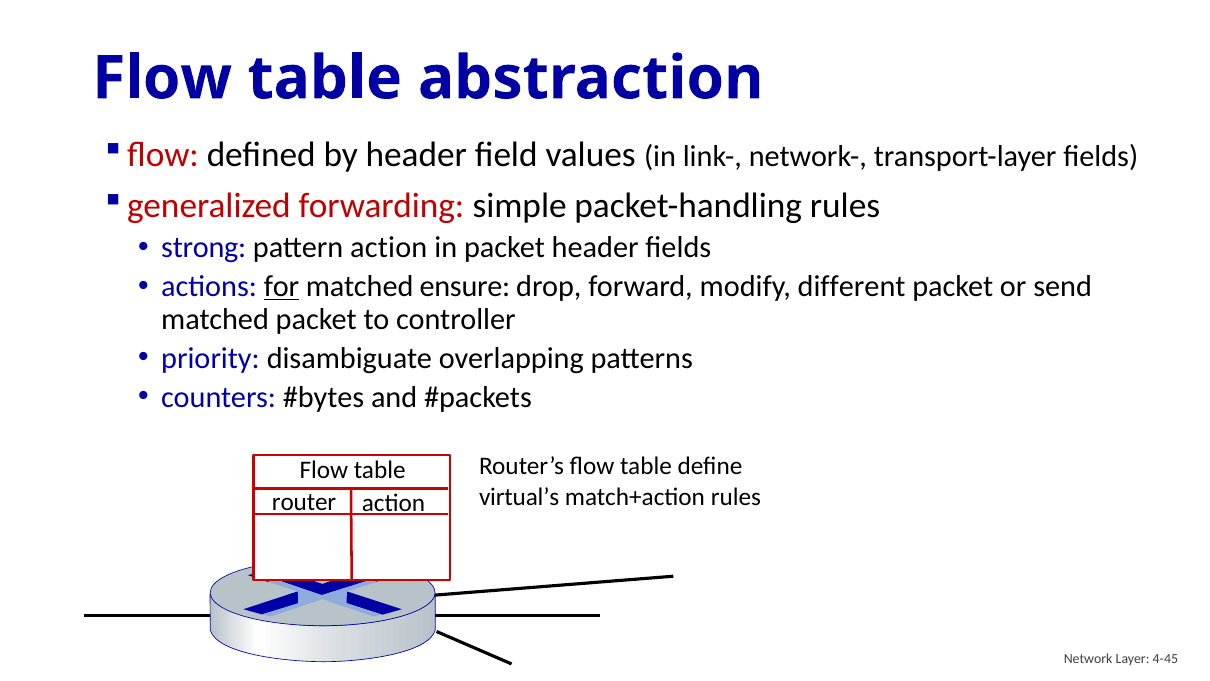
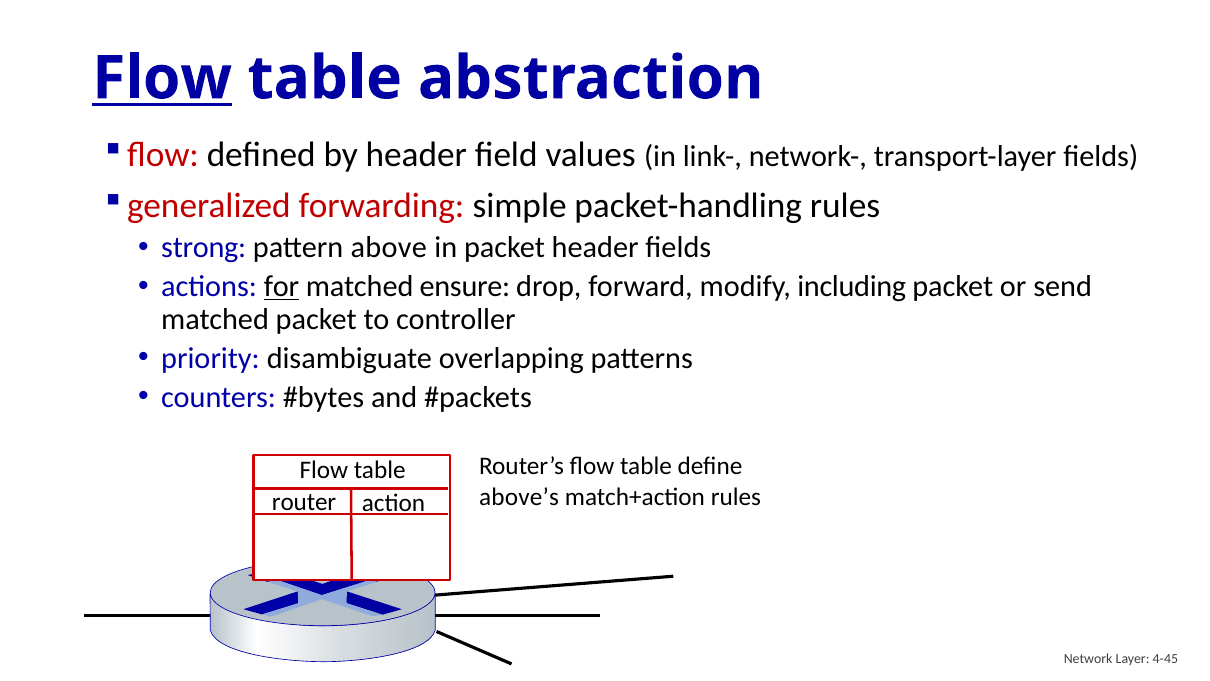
Flow underline: none -> present (162, 78)
pattern action: action -> above (389, 247)
different: different -> including (852, 286)
virtual’s: virtual’s -> above’s (519, 497)
